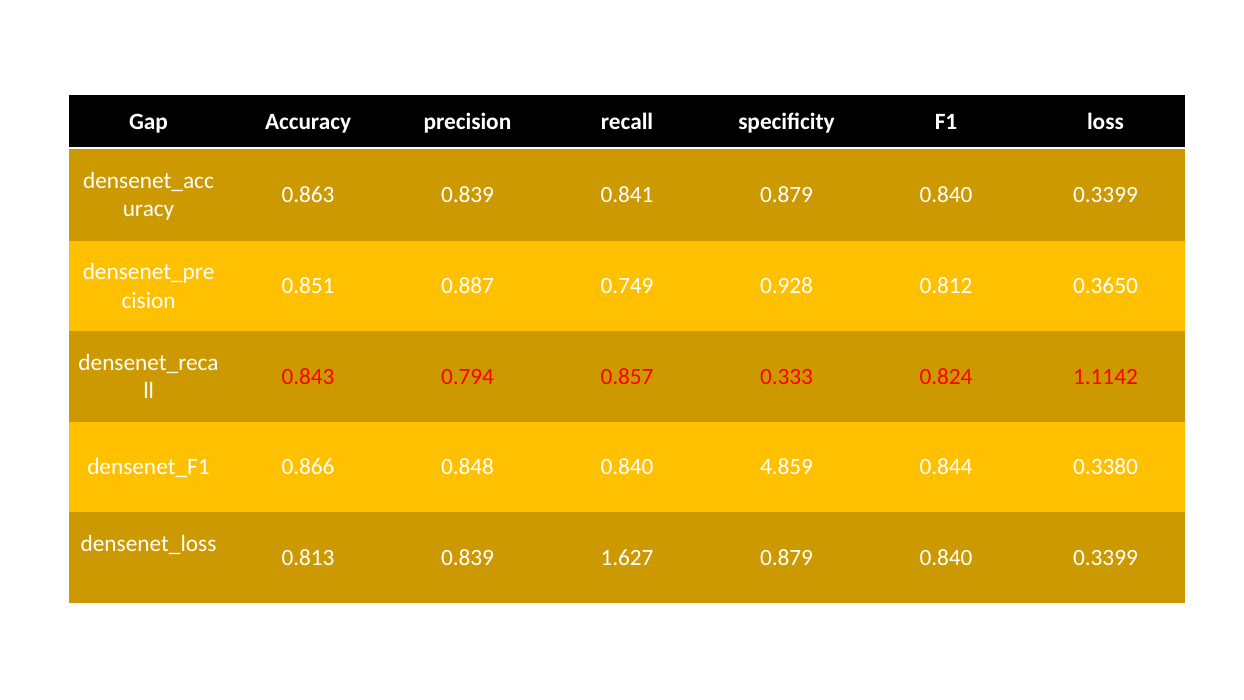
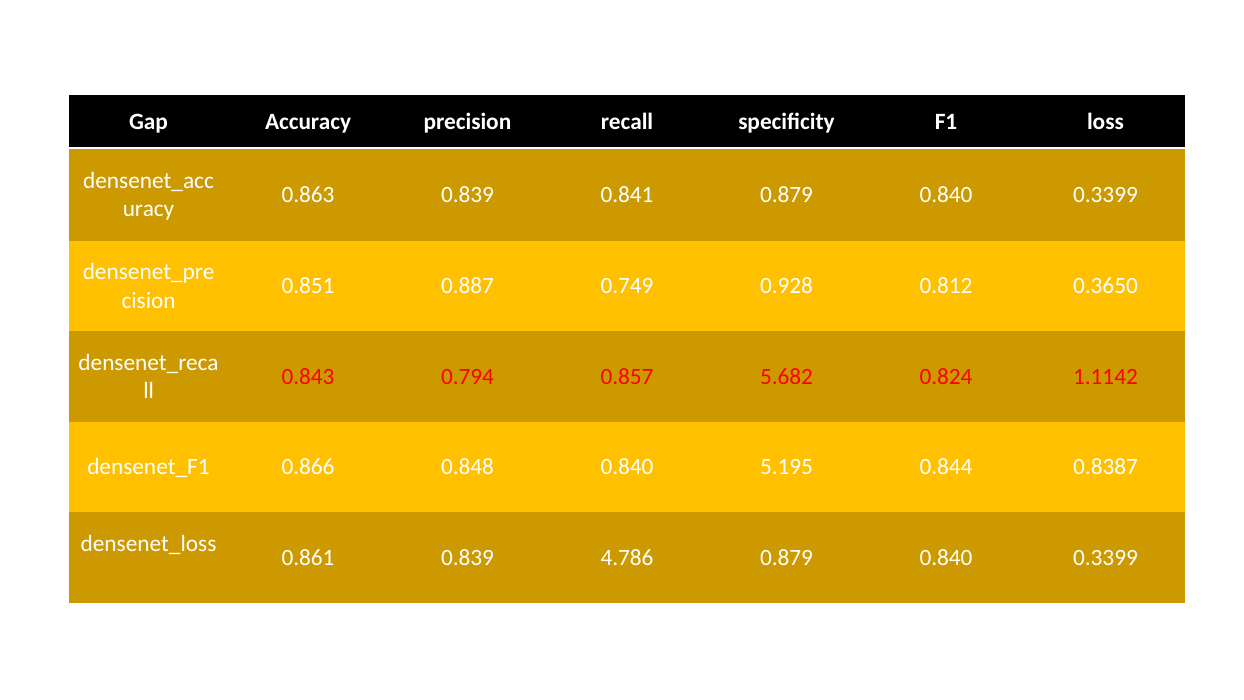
0.333: 0.333 -> 5.682 (787, 377)
4.859: 4.859 -> 5.195 (787, 467)
0.3380: 0.3380 -> 0.8387 (1106, 467)
0.813: 0.813 -> 0.861 (308, 558)
1.627: 1.627 -> 4.786 (627, 558)
